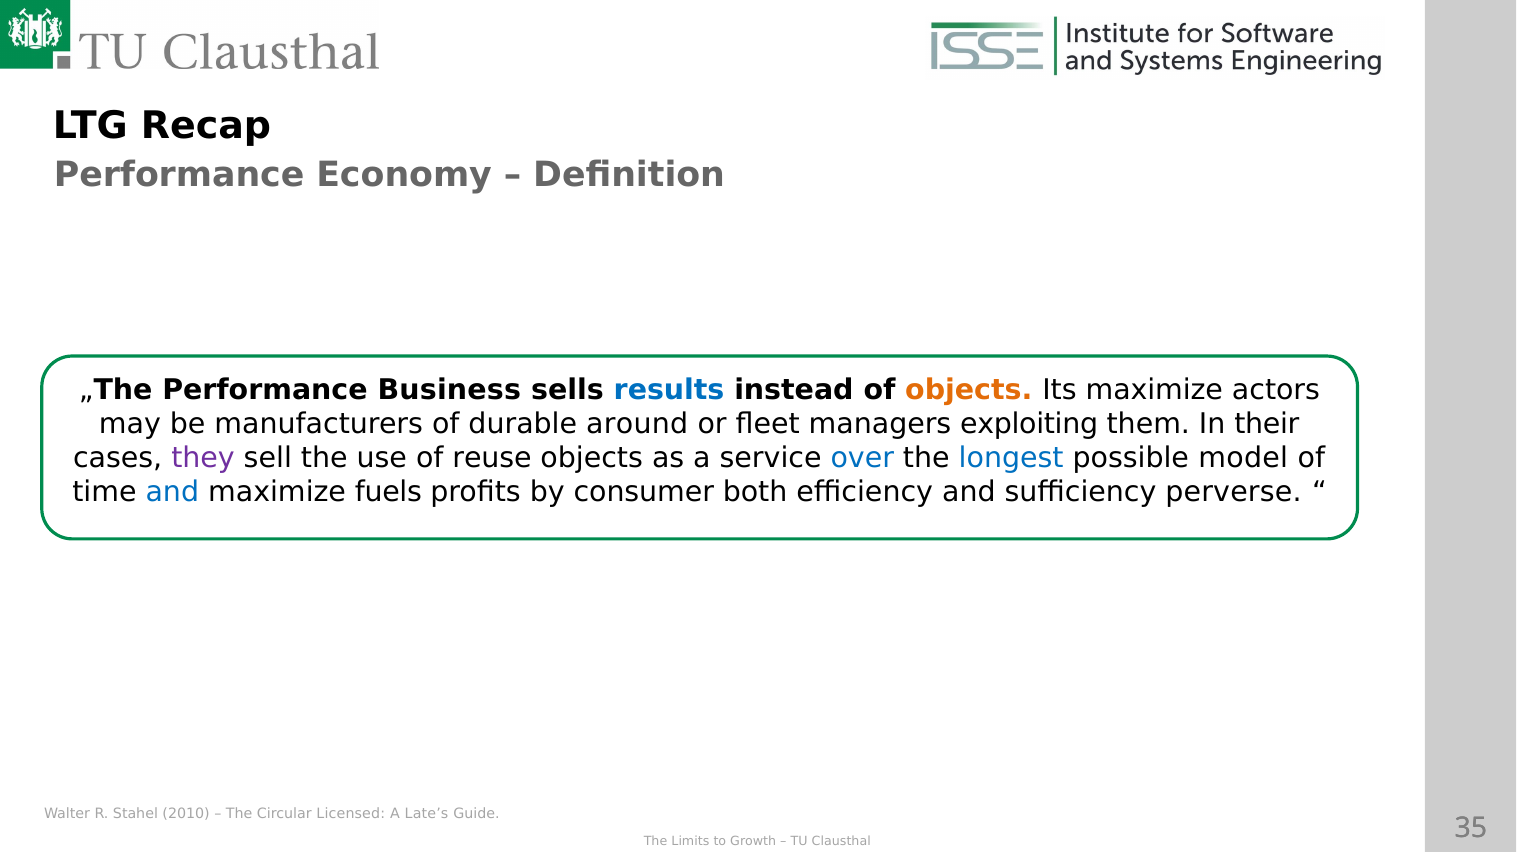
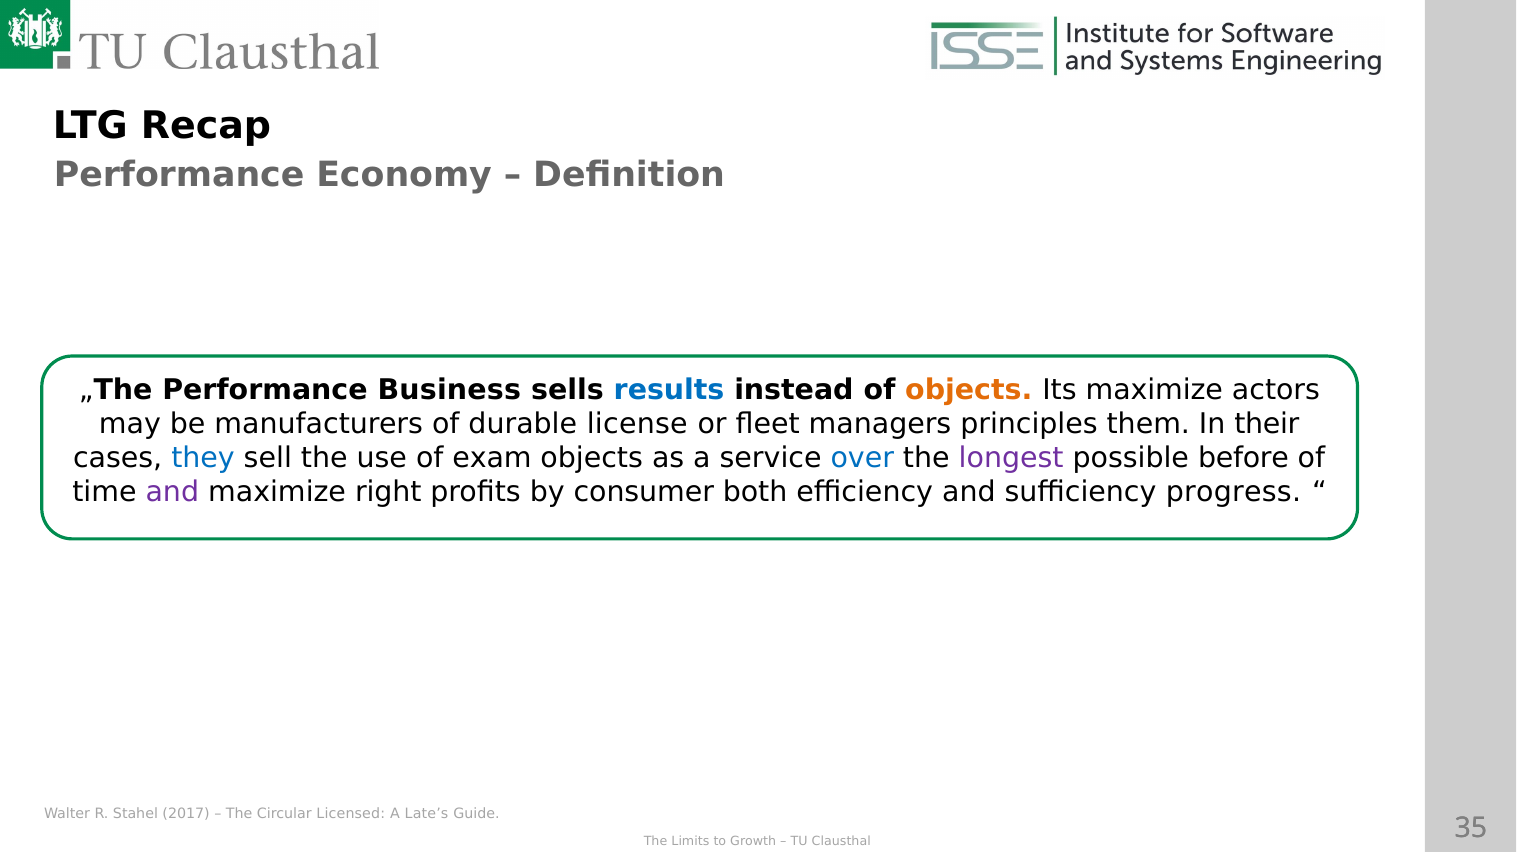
around: around -> license (637, 424)
exploiting: exploiting -> principles (1029, 424)
they colour: purple -> blue (203, 458)
reuse: reuse -> exam (492, 458)
longest colour: blue -> purple (1011, 458)
model: model -> before (1243, 458)
and colour: blue -> purple (172, 492)
fuels: fuels -> right (388, 492)
perverse: perverse -> progress (1233, 492)
2010: 2010 -> 2017 (186, 813)
